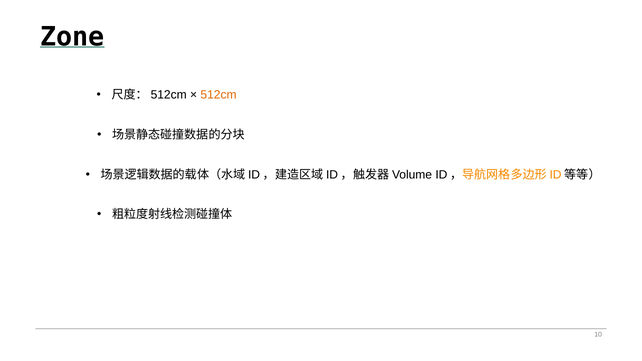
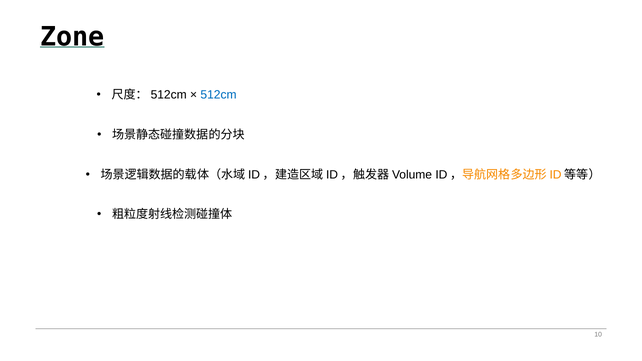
512cm colour: orange -> blue (219, 95)
